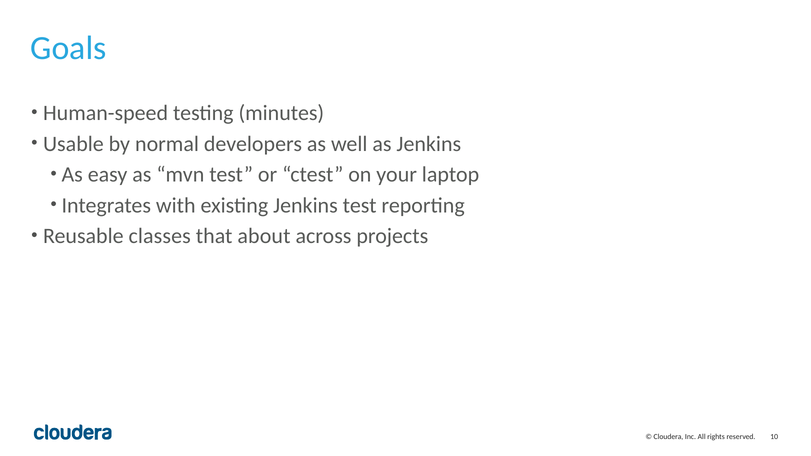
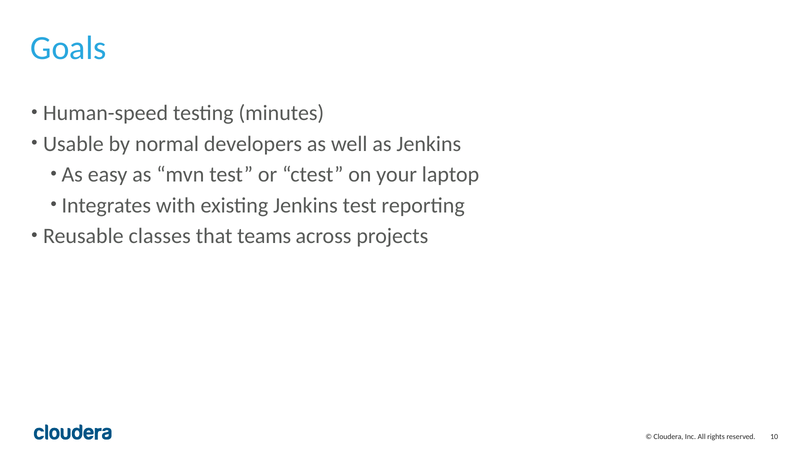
about: about -> teams (264, 236)
